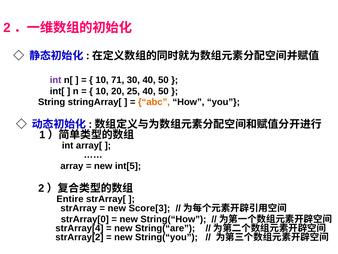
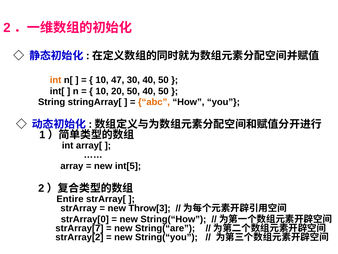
int colour: purple -> orange (56, 80)
71: 71 -> 47 (118, 80)
20 25: 25 -> 50 (133, 91)
Score[3: Score[3 -> Throw[3 (150, 208)
strArray[4: strArray[4 -> strArray[7 (79, 228)
